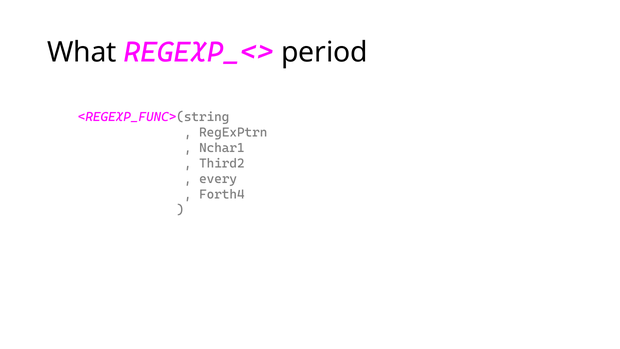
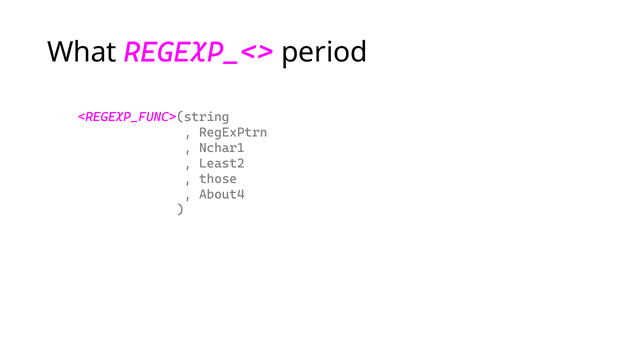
Third2: Third2 -> Least2 (222, 163)
every: every -> those (218, 179)
Forth4: Forth4 -> About4 (222, 194)
